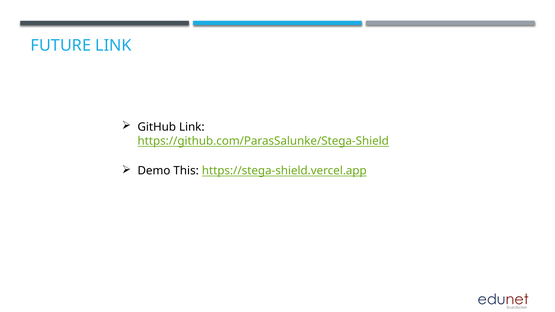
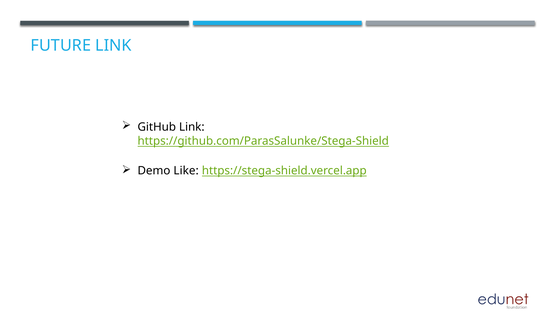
This: This -> Like (186, 171)
